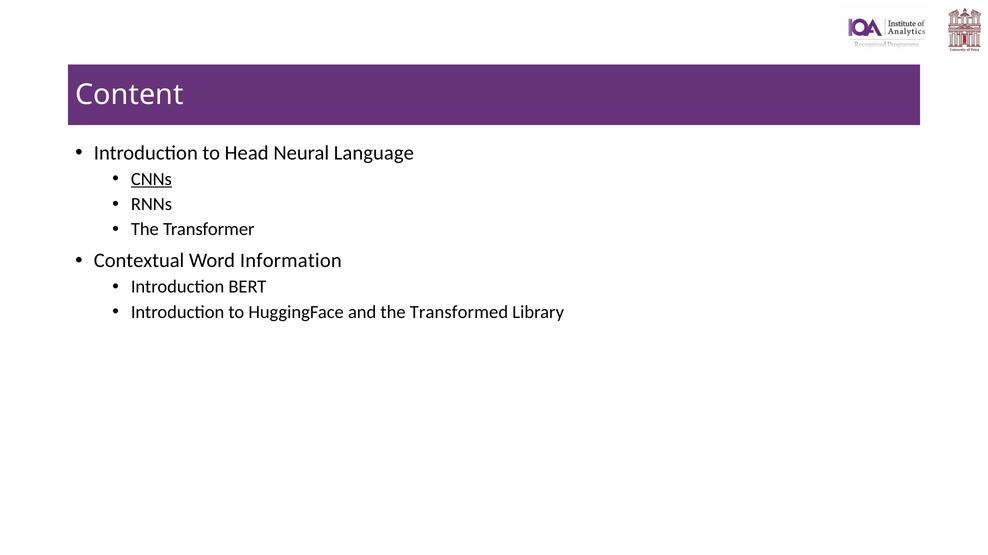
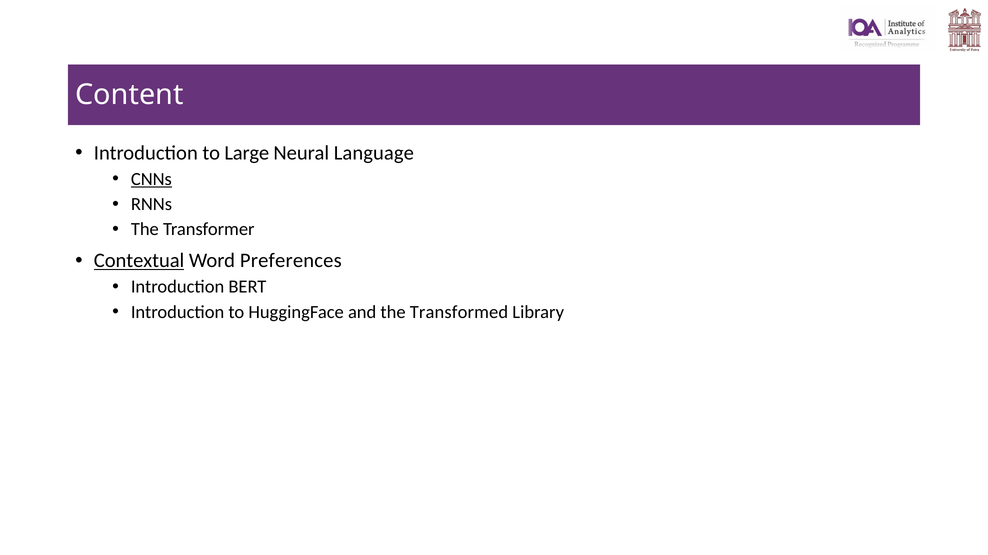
Head: Head -> Large (247, 153)
Contextual underline: none -> present (139, 261)
Information: Information -> Preferences (291, 261)
